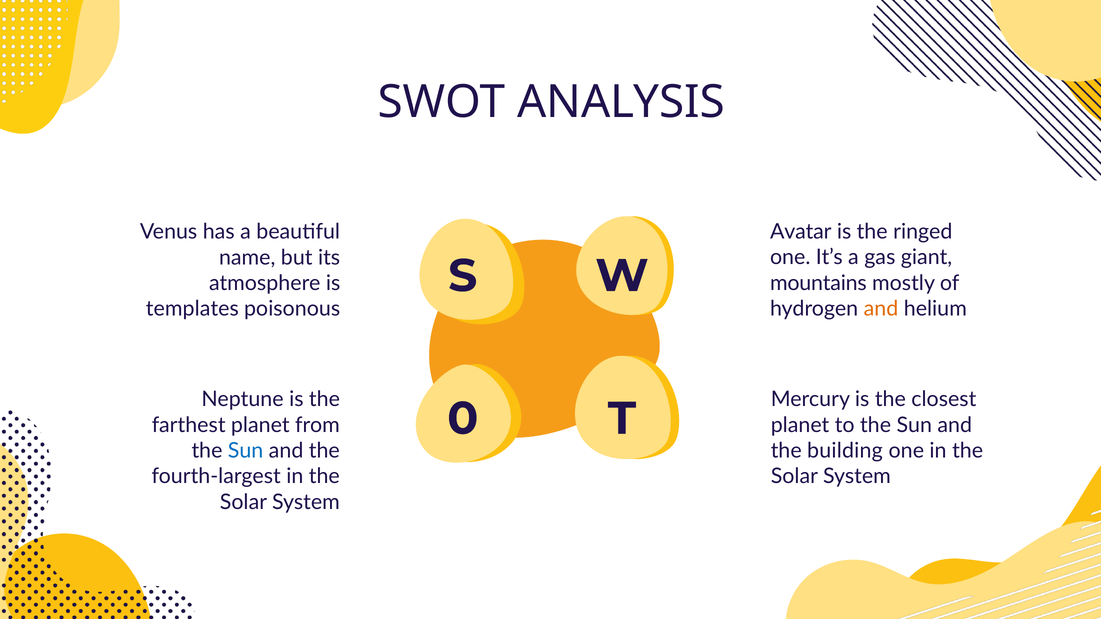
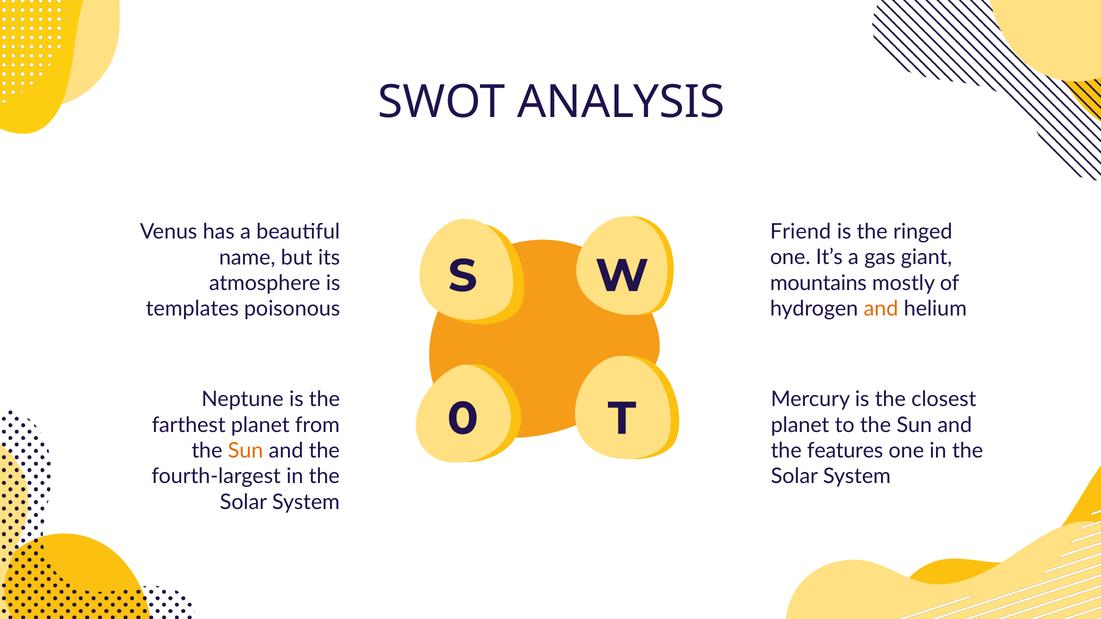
Avatar: Avatar -> Friend (801, 232)
Sun colour: blue -> orange (246, 451)
building: building -> features (845, 451)
